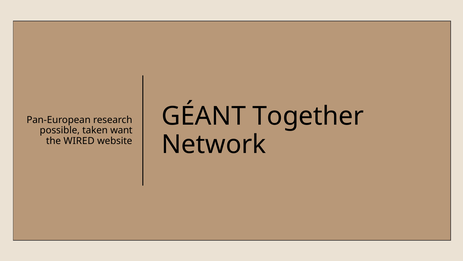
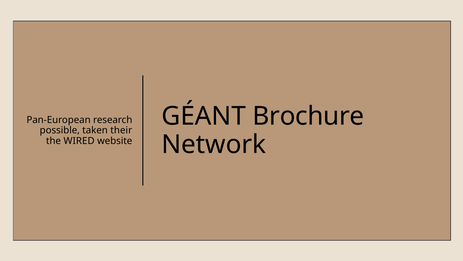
Together: Together -> Brochure (308, 116)
want: want -> their (121, 130)
